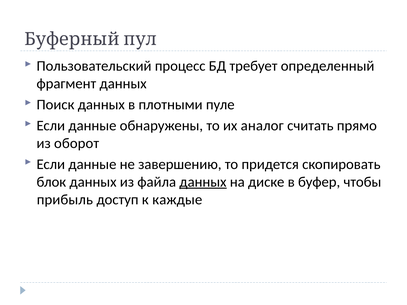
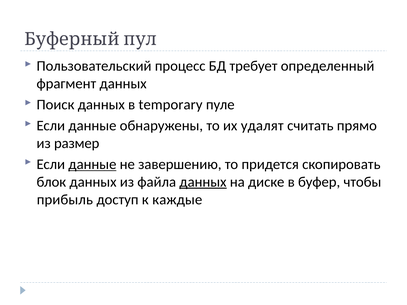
плотными: плотными -> temporary (171, 105)
аналог: аналог -> удалят (262, 126)
оборот: оборот -> размер (77, 143)
данные underline: none -> present (92, 164)
